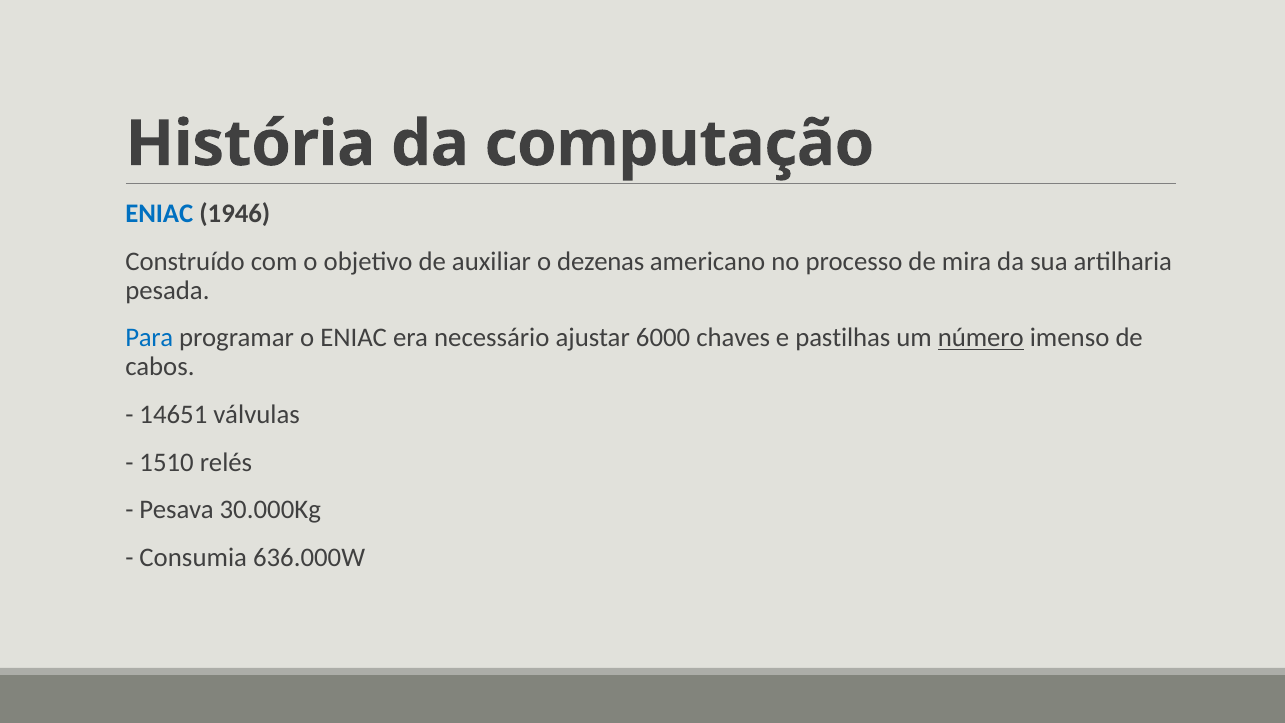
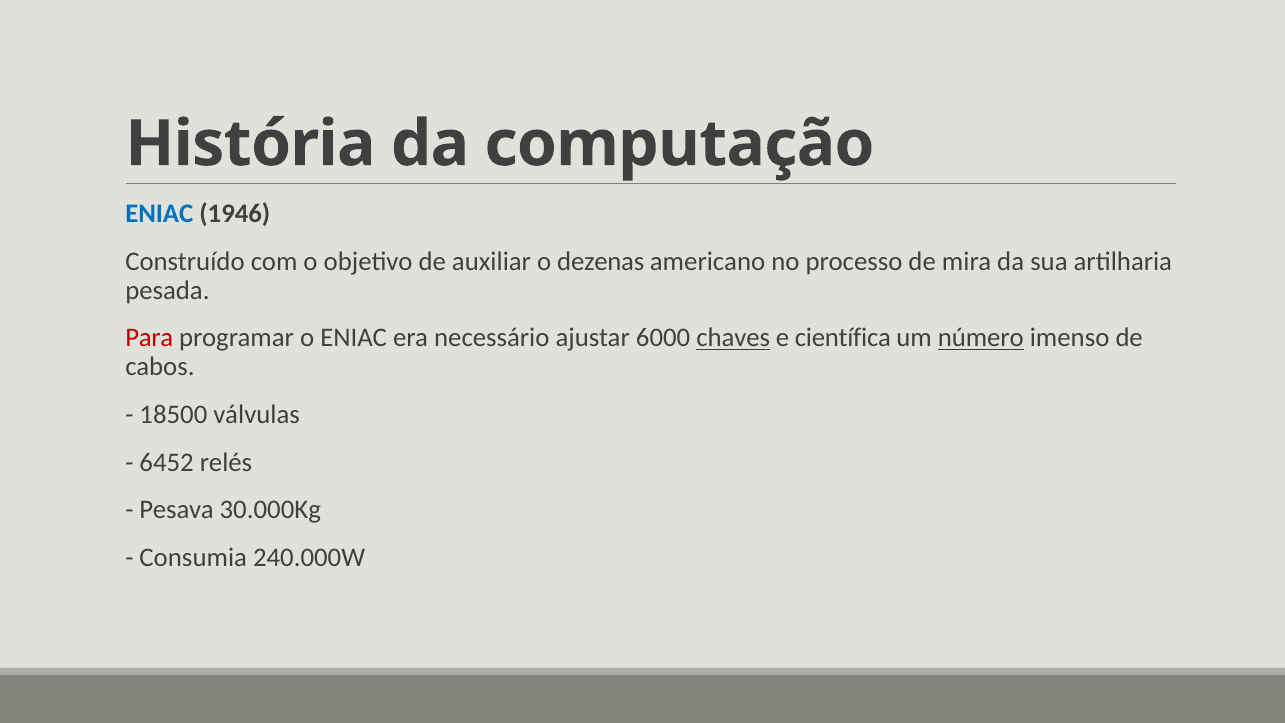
Para colour: blue -> red (149, 338)
chaves underline: none -> present (733, 338)
pastilhas: pastilhas -> científica (843, 338)
14651: 14651 -> 18500 (173, 414)
1510: 1510 -> 6452 (167, 462)
636.000W: 636.000W -> 240.000W (309, 557)
